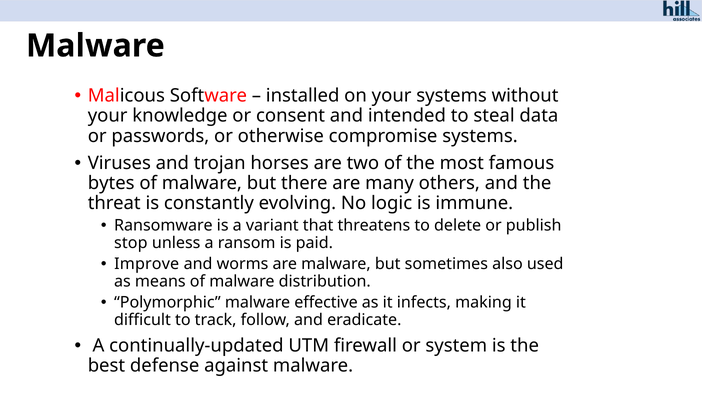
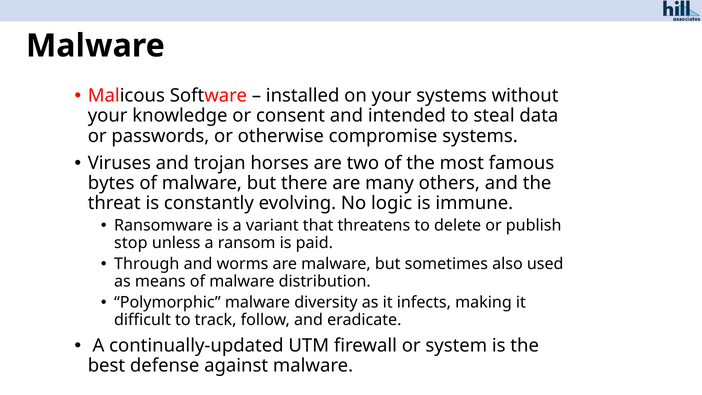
Improve: Improve -> Through (147, 264)
effective: effective -> diversity (326, 302)
